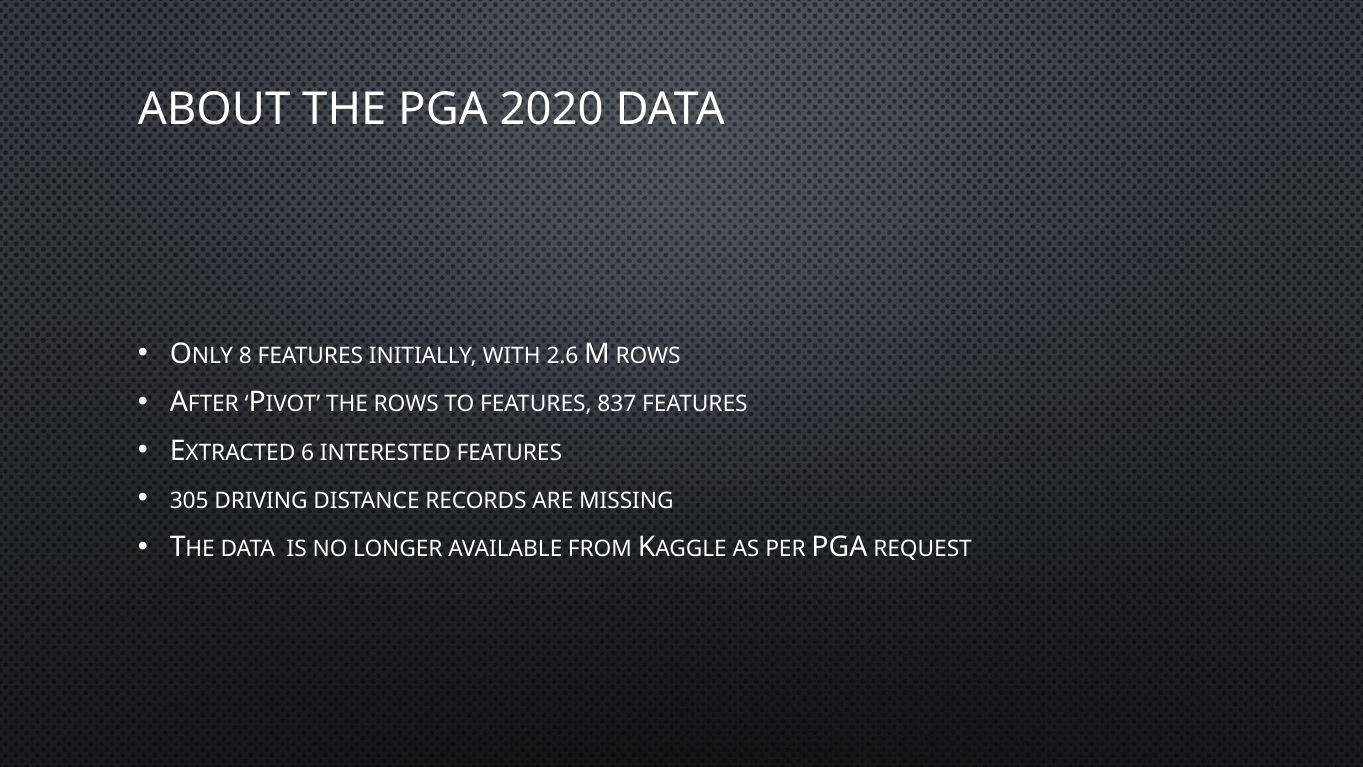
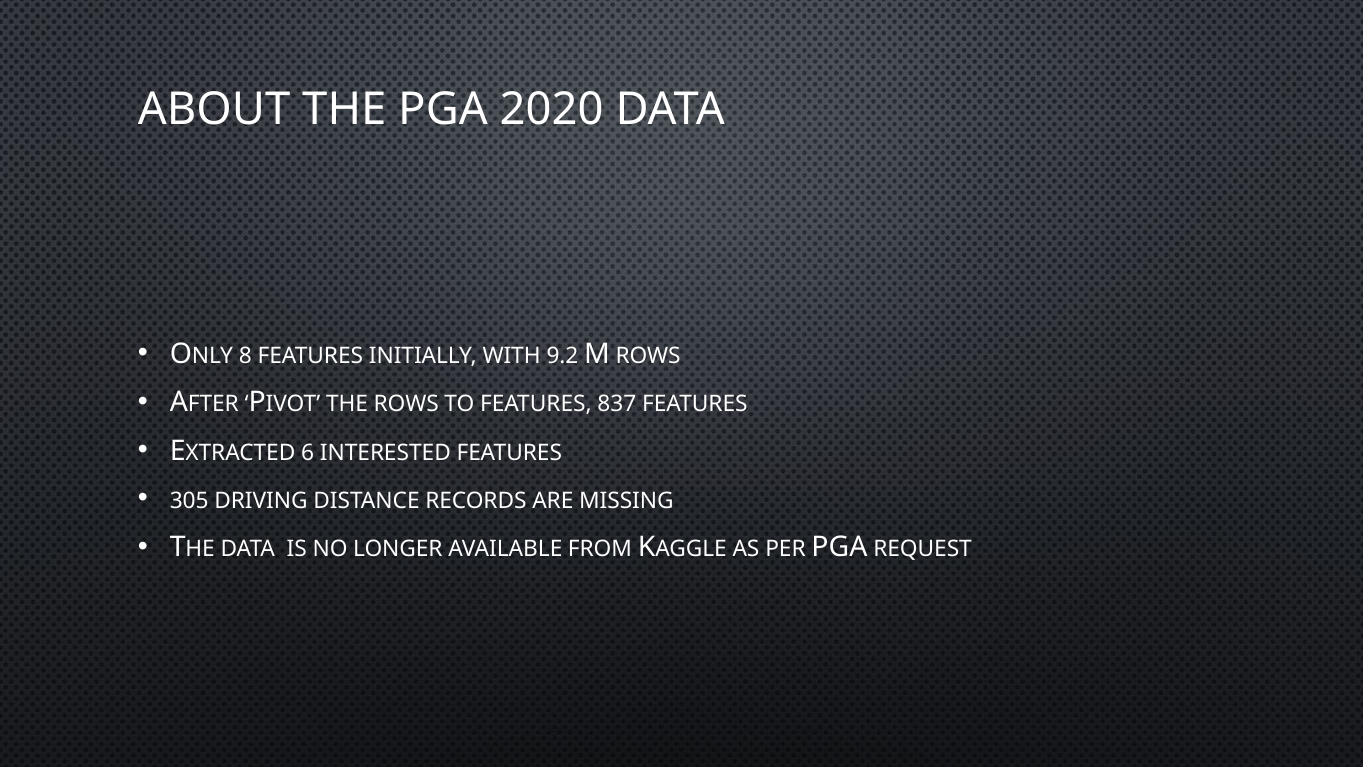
2.6: 2.6 -> 9.2 (562, 356)
